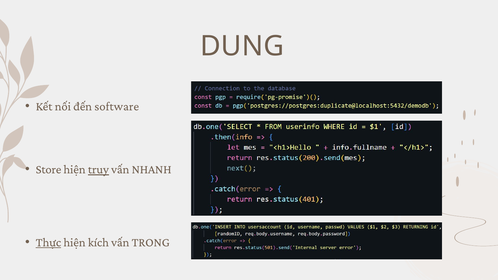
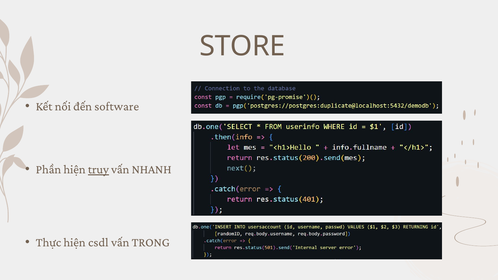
DUNG: DUNG -> STORE (242, 46)
Store: Store -> Phần (48, 170)
Thực underline: present -> none (48, 242)
kích: kích -> csdl (98, 242)
